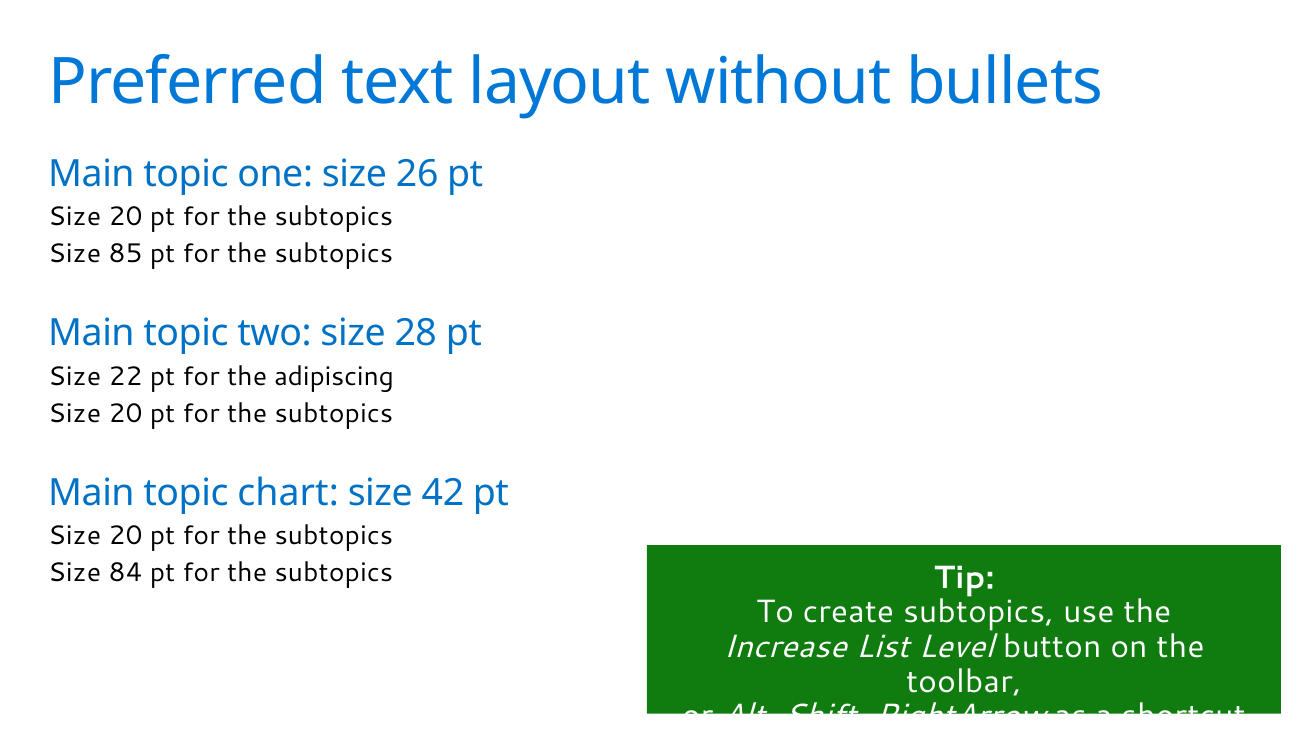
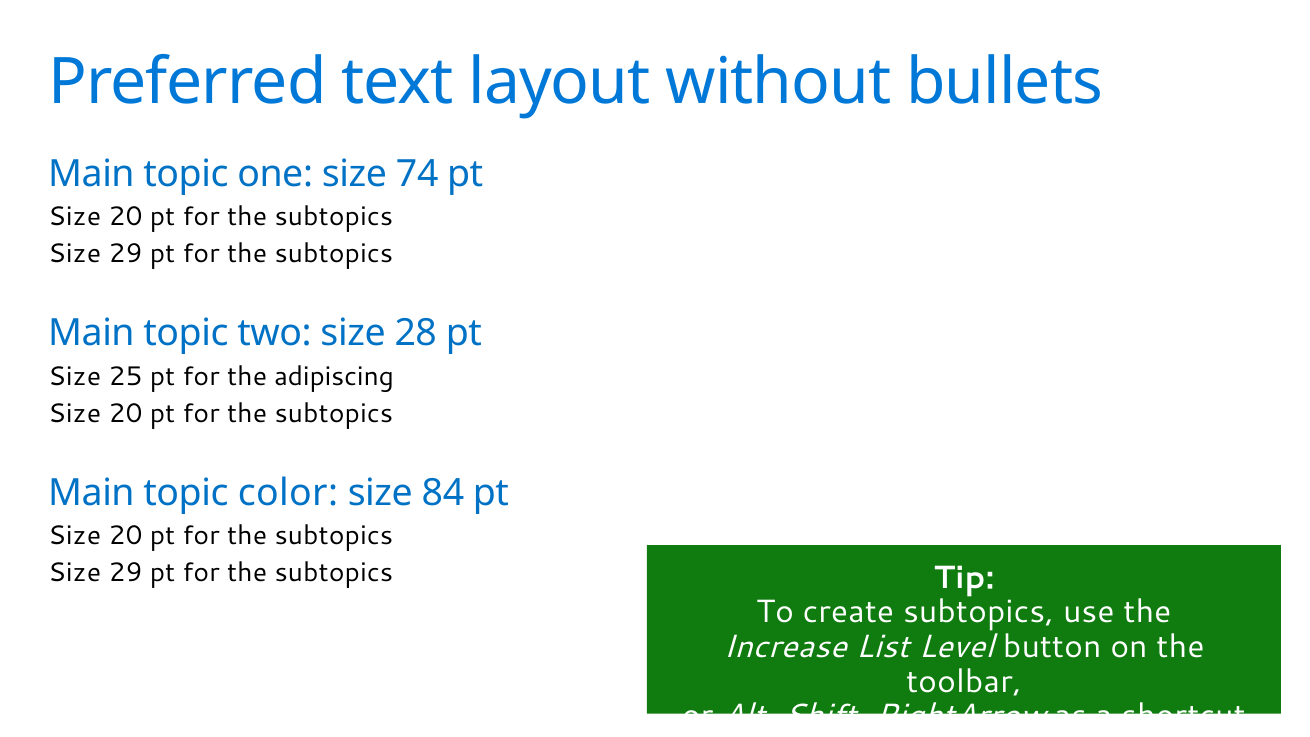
26: 26 -> 74 (417, 174)
85: 85 -> 29 (126, 254)
22: 22 -> 25 (126, 376)
chart: chart -> color (288, 493)
42: 42 -> 84 (443, 493)
84: 84 -> 29 (126, 572)
